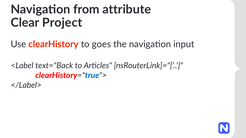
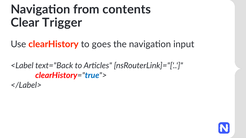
attribute: attribute -> contents (127, 9)
Project: Project -> Trigger (62, 23)
